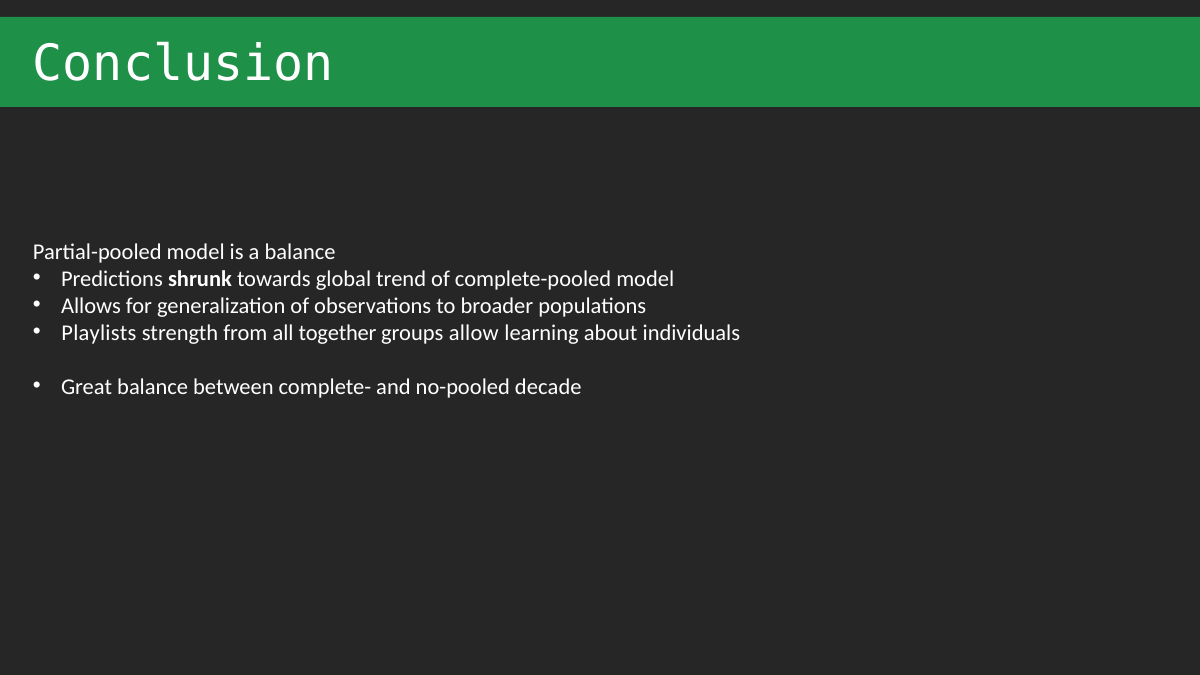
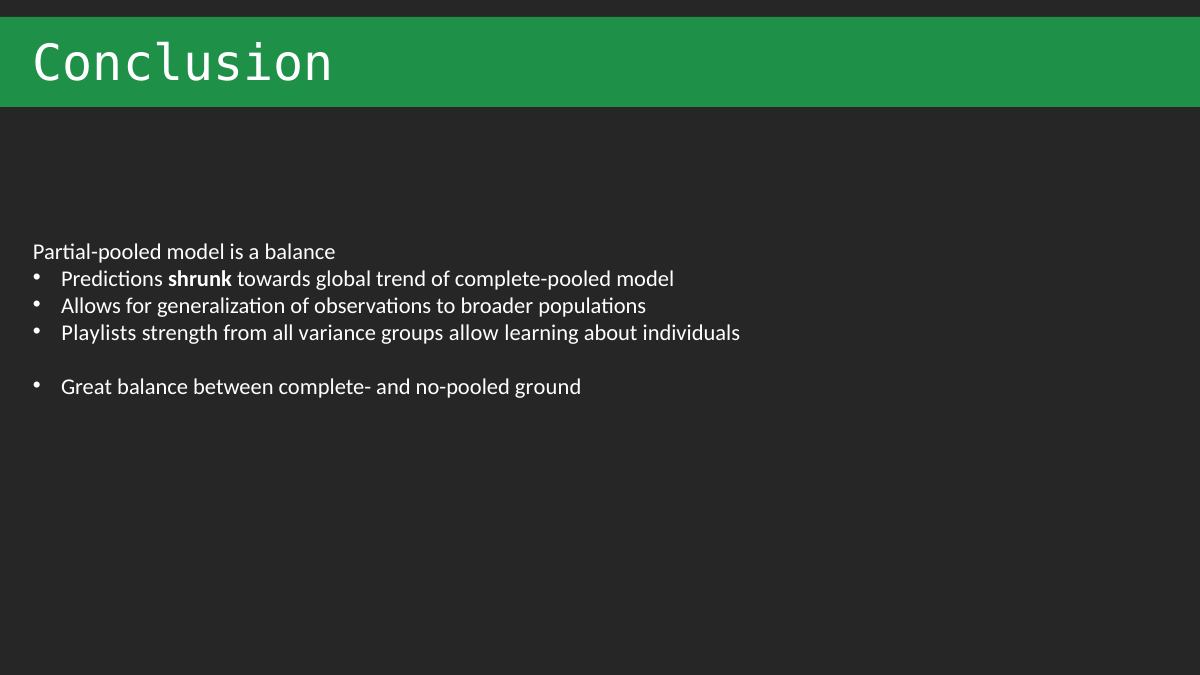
together: together -> variance (337, 333)
decade: decade -> ground (548, 387)
